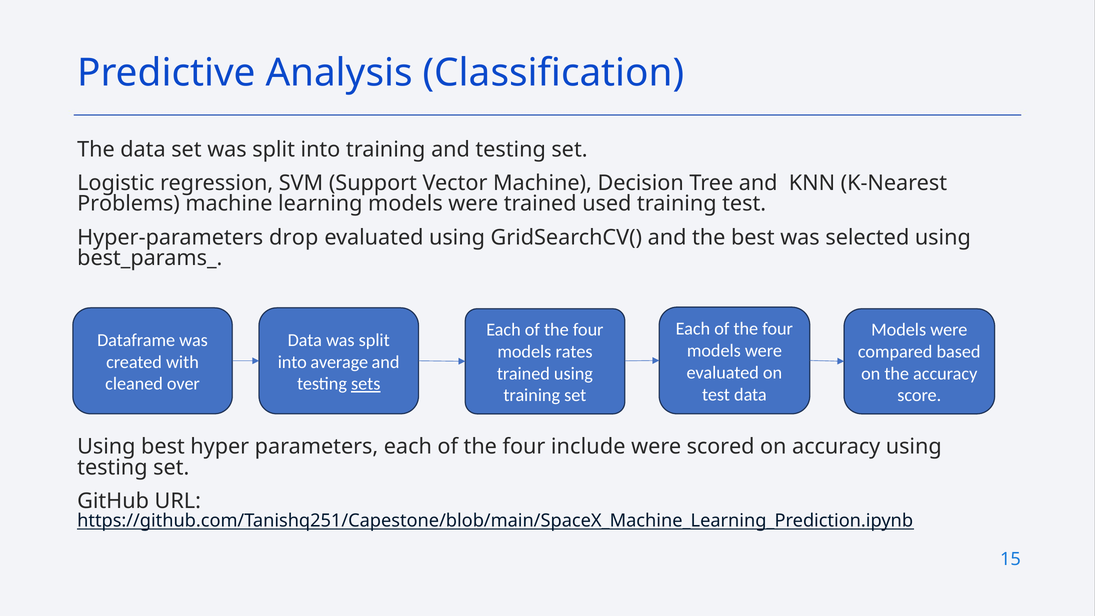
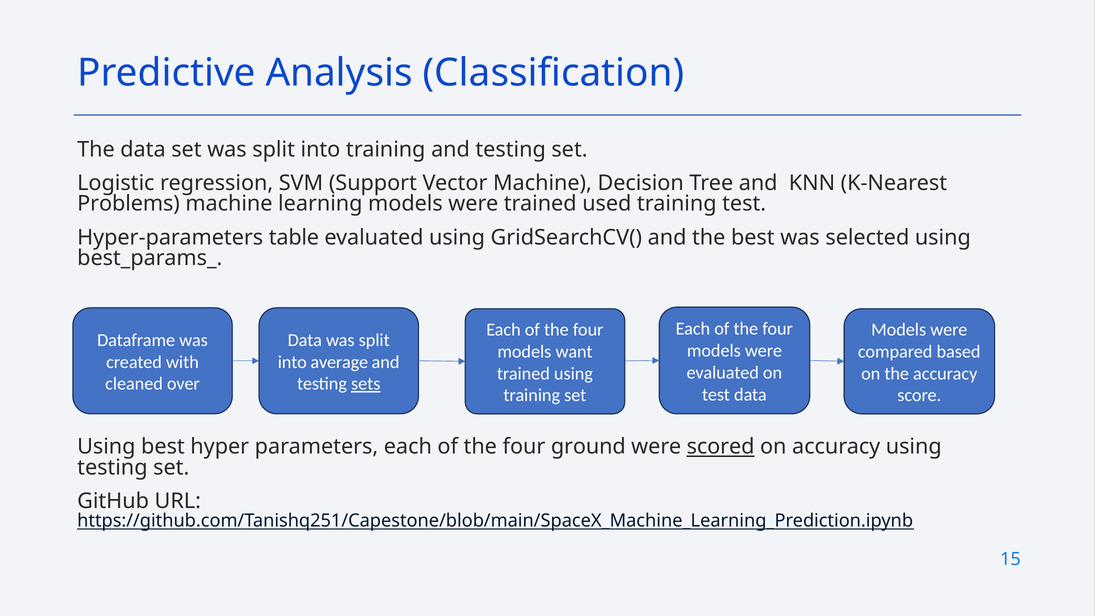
drop: drop -> table (294, 237)
rates: rates -> want (574, 352)
include: include -> ground (588, 447)
scored underline: none -> present (721, 447)
